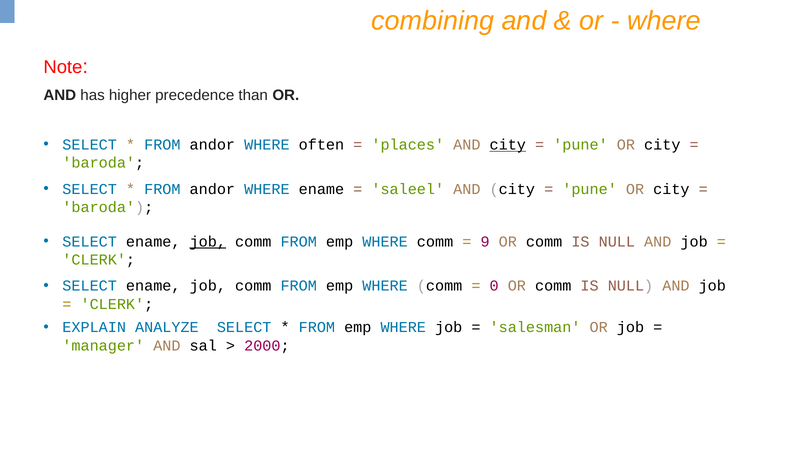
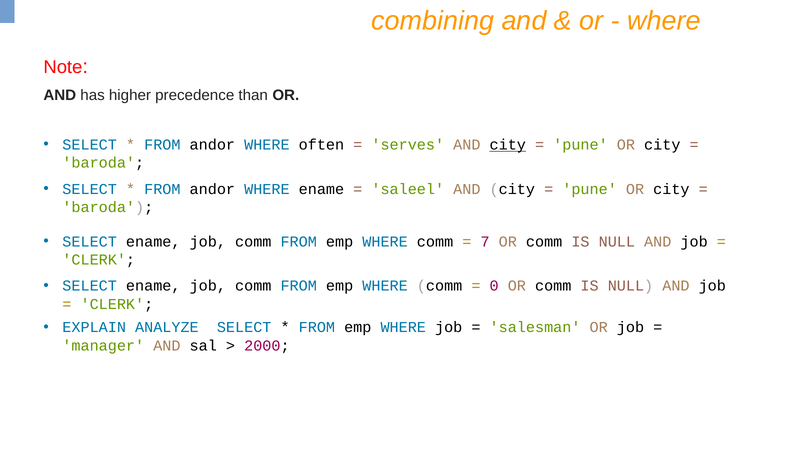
places: places -> serves (408, 145)
job underline: present -> none (208, 242)
9: 9 -> 7 (485, 242)
